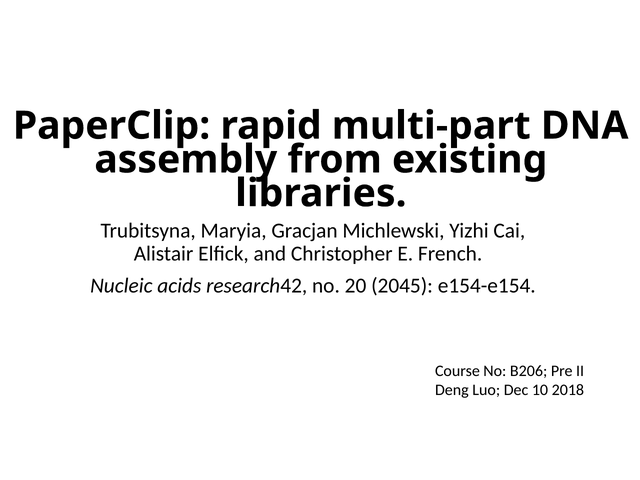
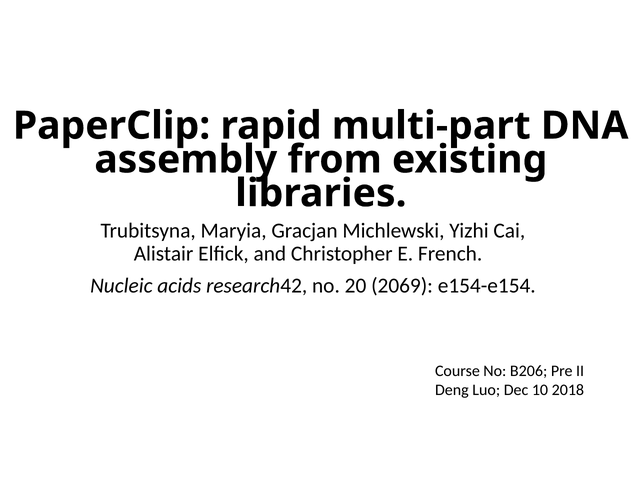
2045: 2045 -> 2069 (402, 286)
